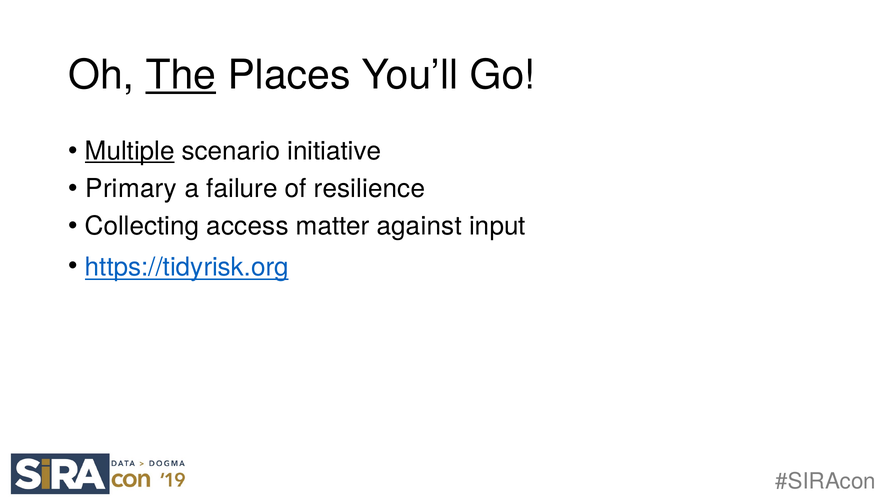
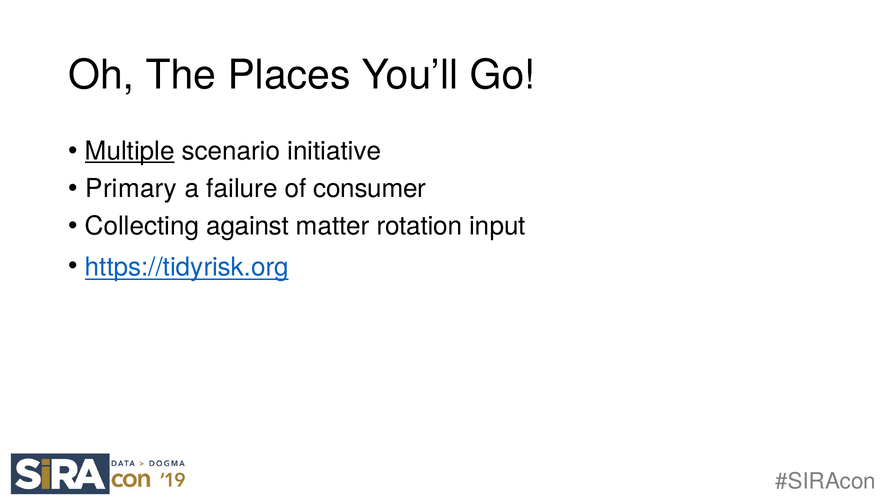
The underline: present -> none (181, 75)
resilience: resilience -> consumer (370, 189)
access: access -> against (248, 226)
against: against -> rotation (419, 226)
